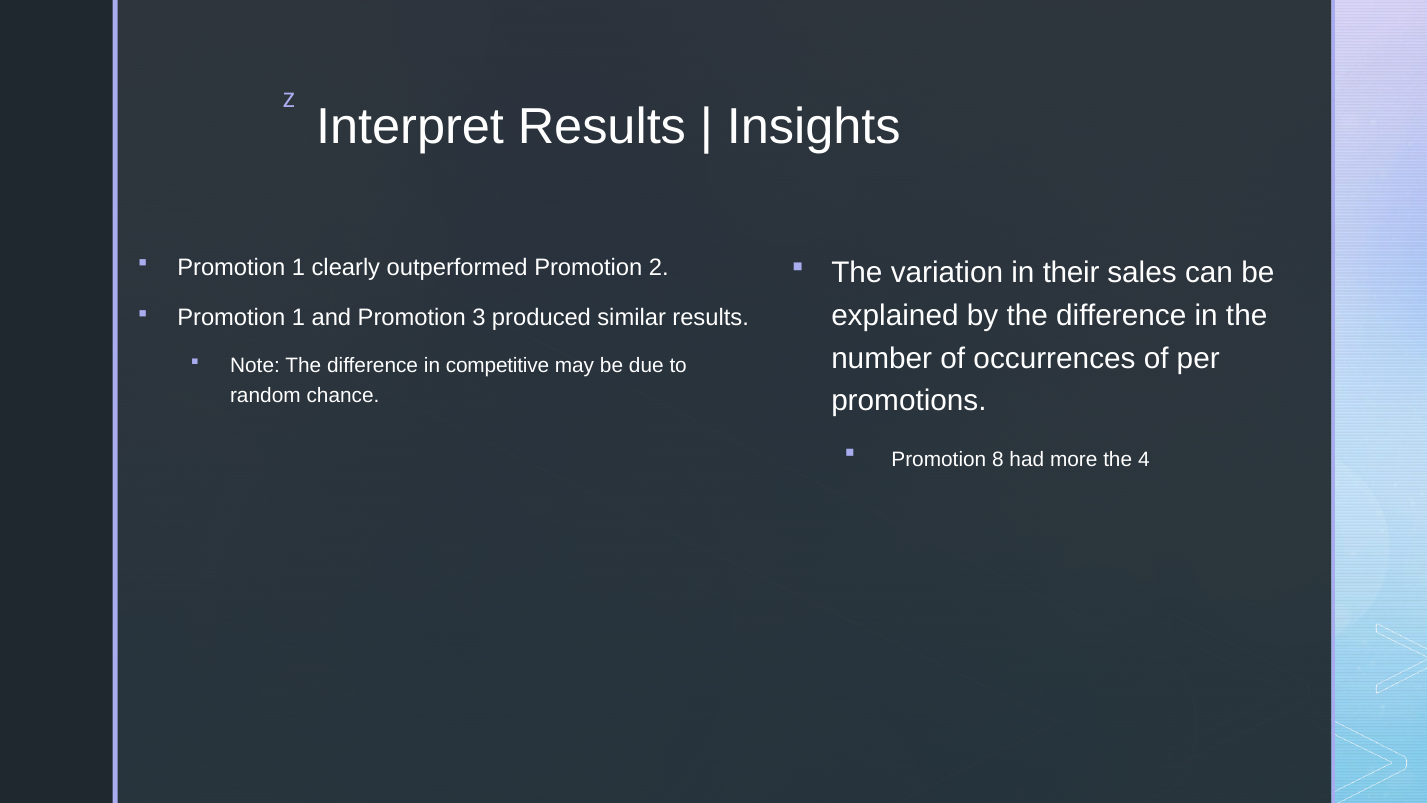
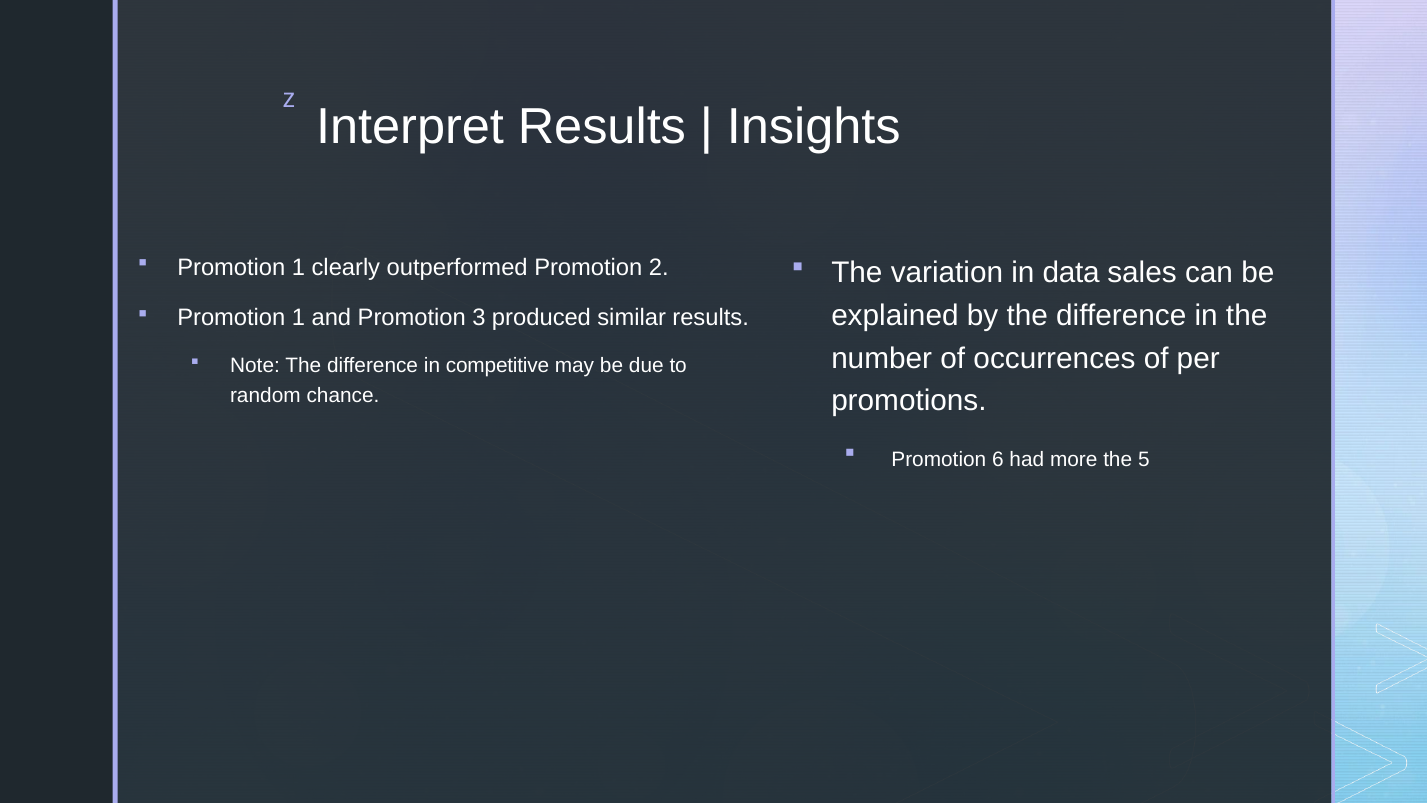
their: their -> data (1071, 273)
8: 8 -> 6 (998, 459)
4: 4 -> 5 (1144, 459)
